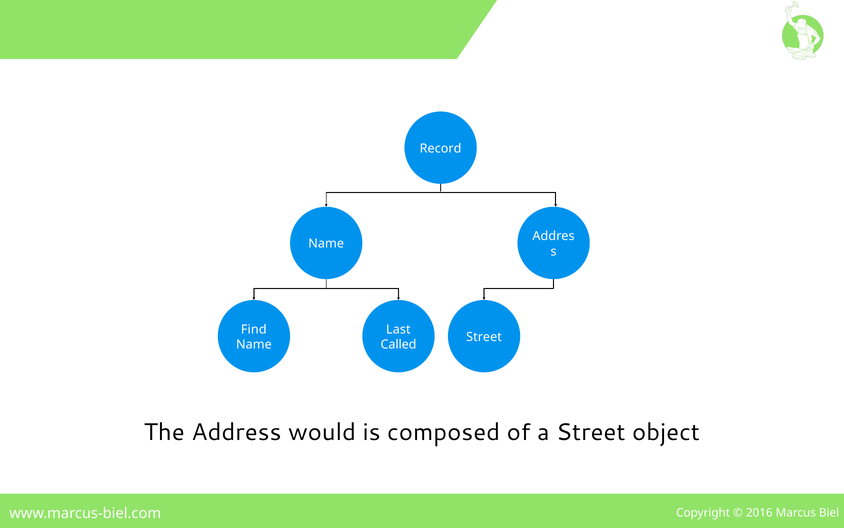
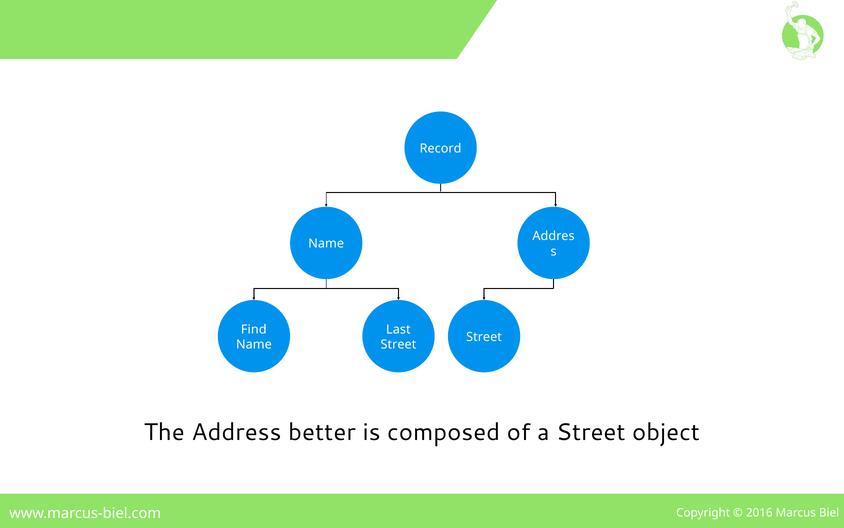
Called: Called -> Street (398, 344)
would: would -> better (322, 432)
